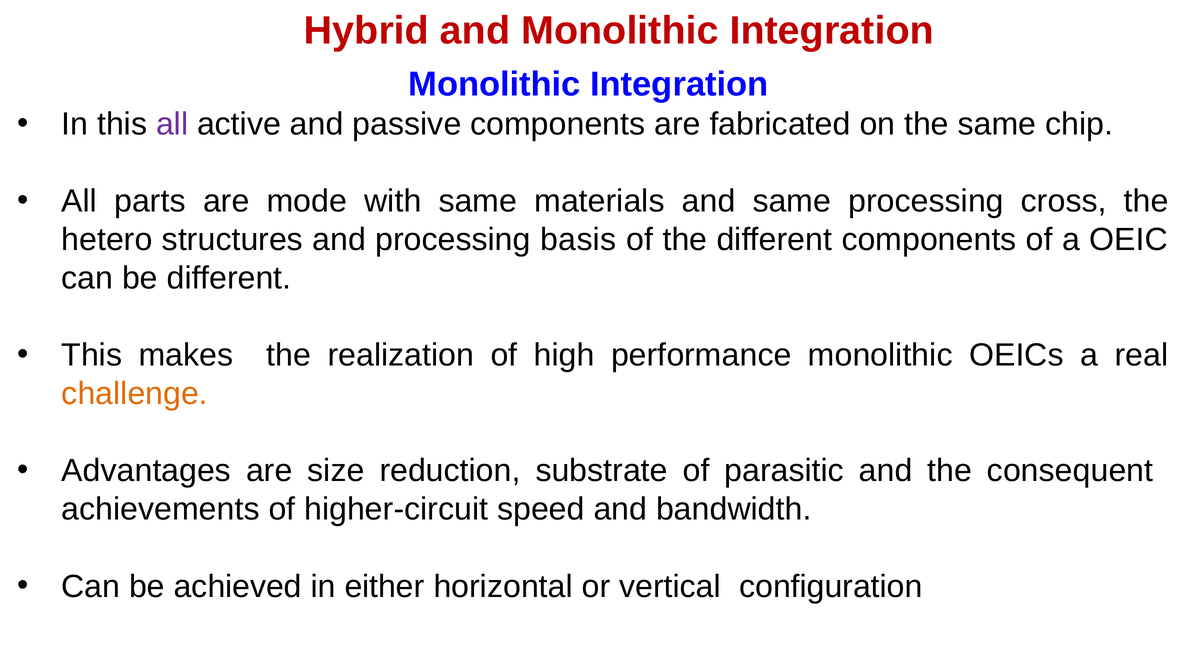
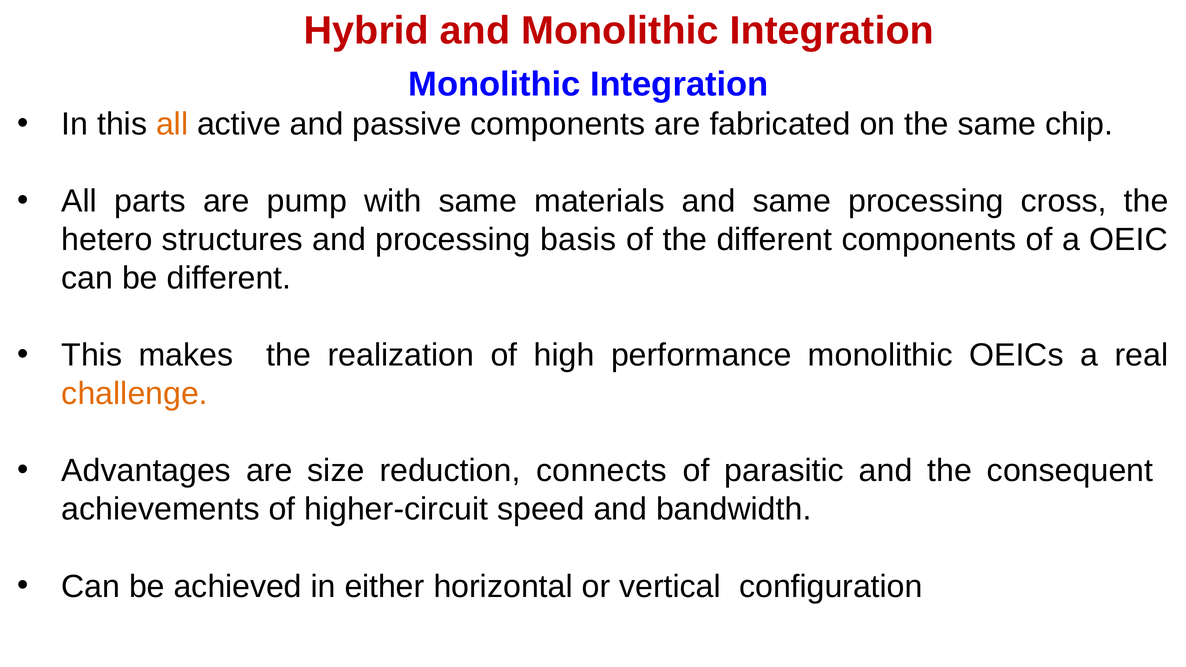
all colour: purple -> orange (172, 124)
mode: mode -> pump (307, 201)
substrate: substrate -> connects (601, 471)
